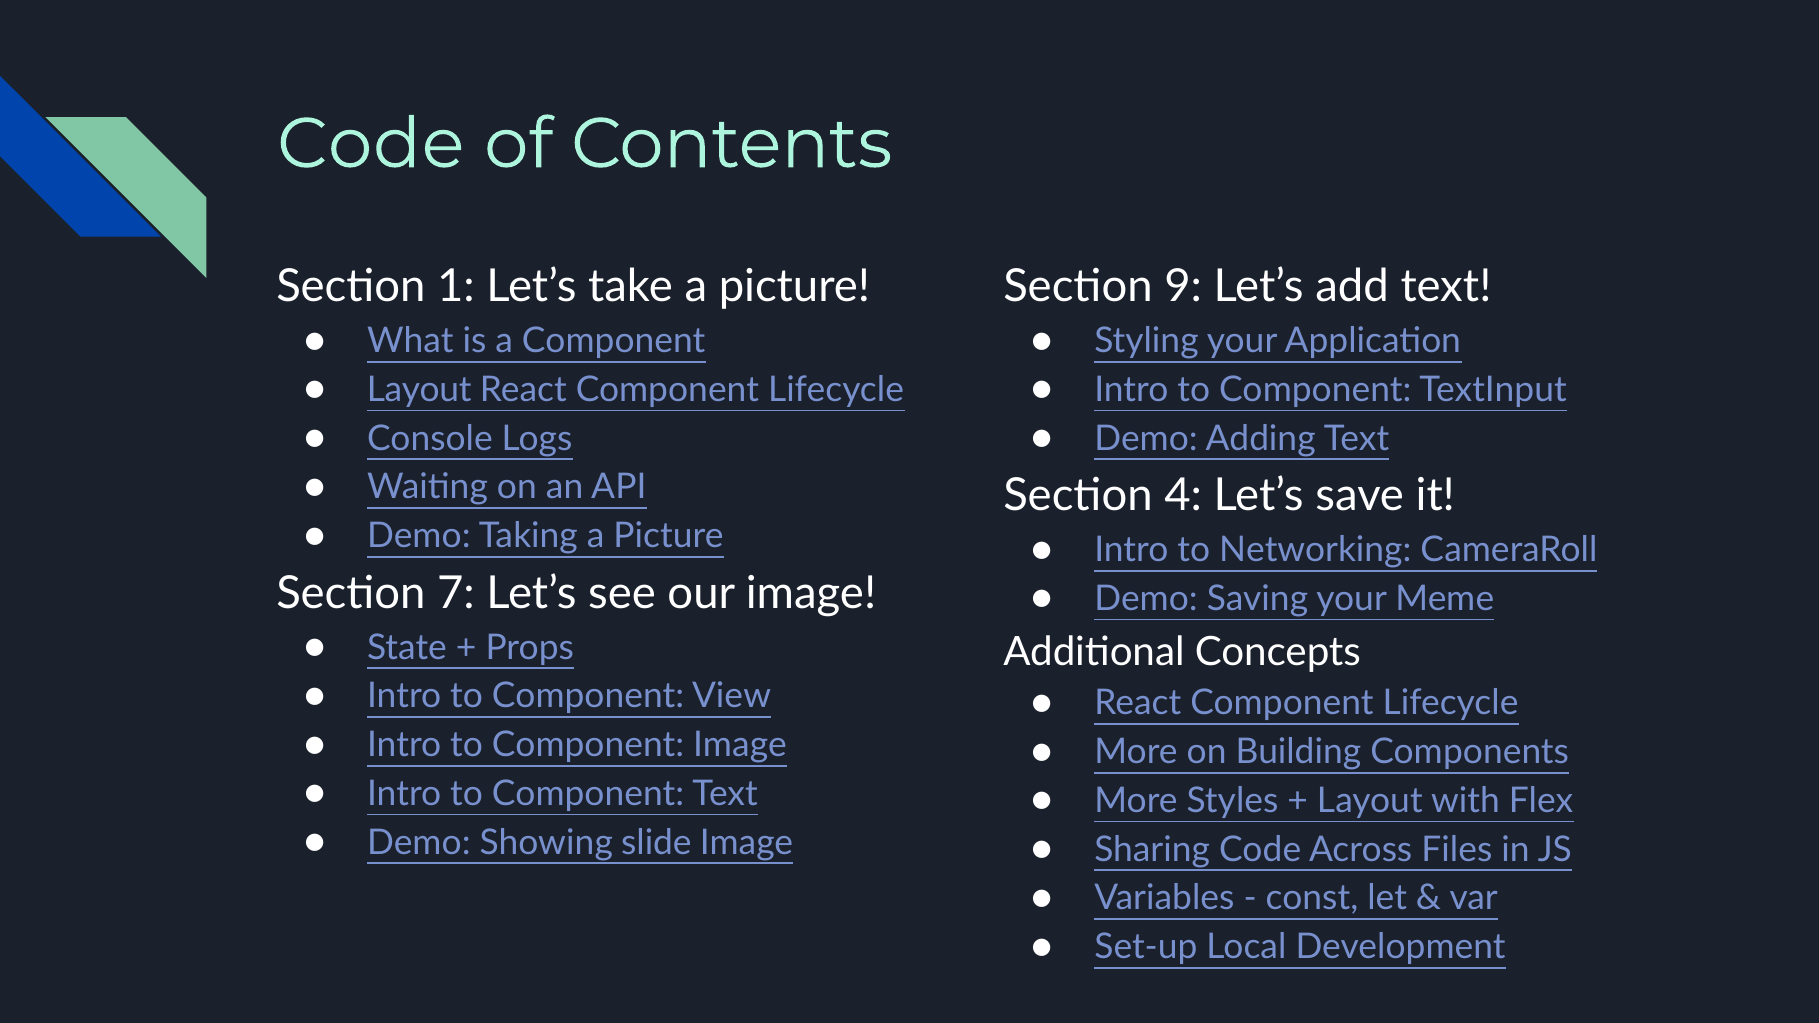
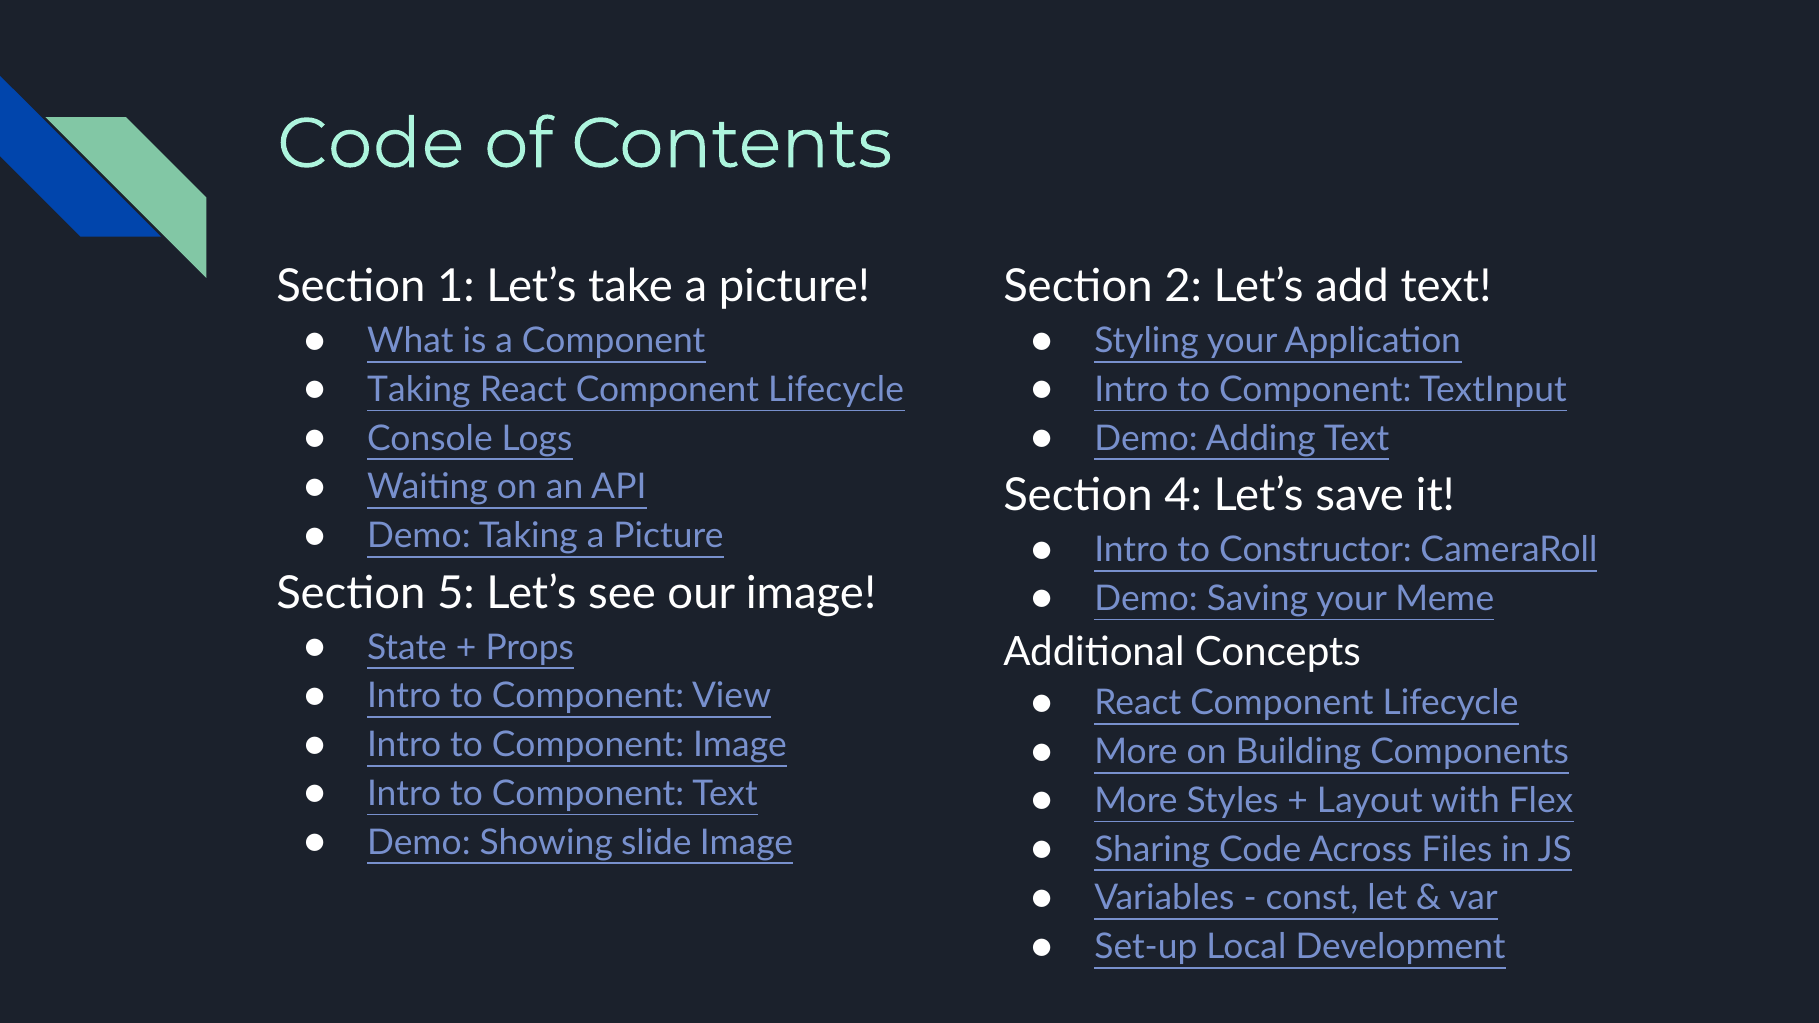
9: 9 -> 2 (1183, 287)
Layout: Layout -> Taking (419, 390)
Networking: Networking -> Constructor (1315, 550)
7: 7 -> 5 (456, 593)
